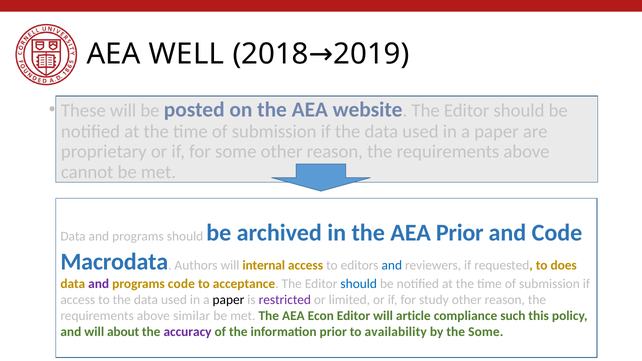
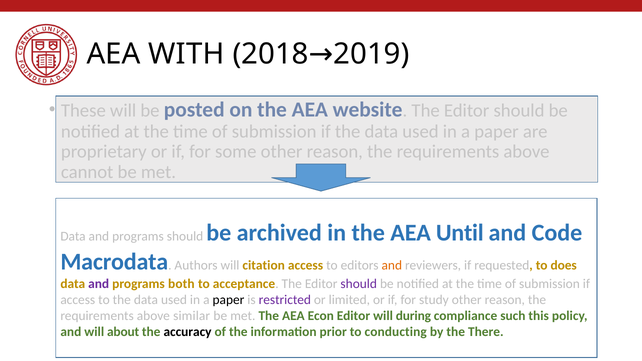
WELL: WELL -> WITH (186, 54)
AEA Prior: Prior -> Until (460, 233)
internal: internal -> citation (264, 266)
and colour: blue -> orange (392, 266)
programs code: code -> both (181, 284)
should colour: blue -> purple (359, 284)
article: article -> during (413, 316)
accuracy colour: purple -> black (188, 332)
availability: availability -> conducting (396, 332)
the Some: Some -> There (486, 332)
